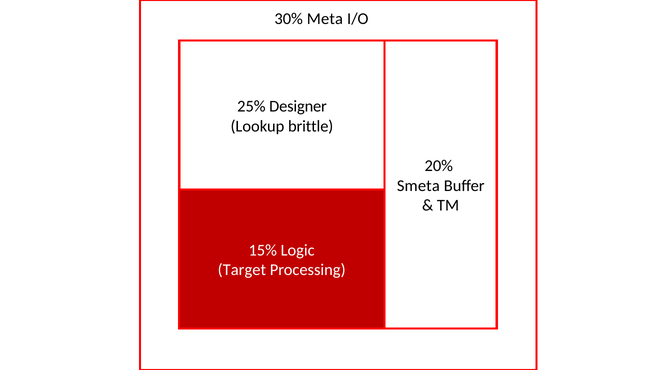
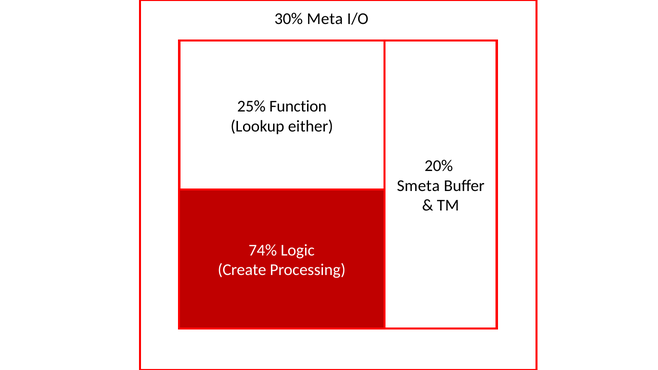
Designer: Designer -> Function (298, 106)
brittle: brittle -> either (311, 126)
15%: 15% -> 74% (263, 250)
Target: Target -> Create (242, 270)
